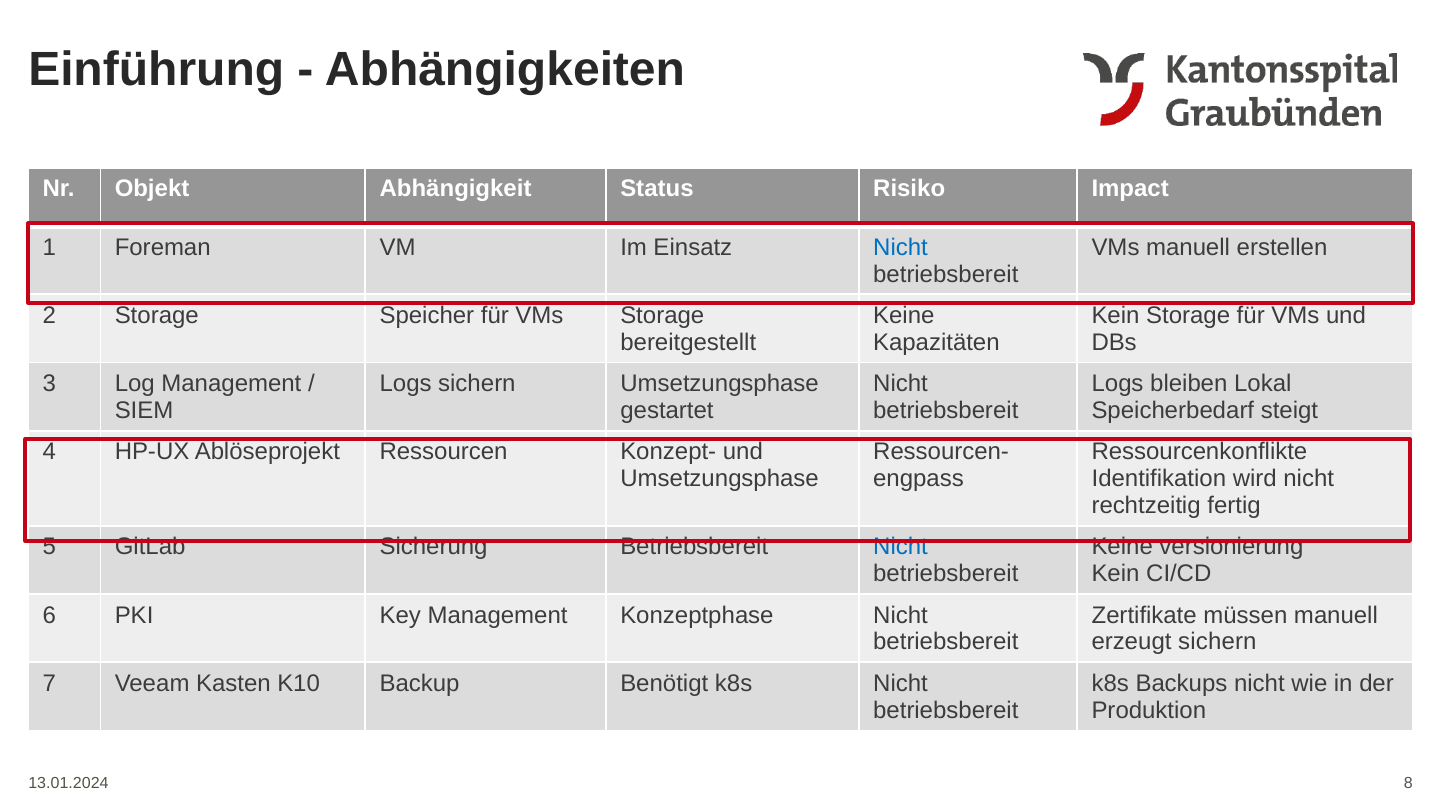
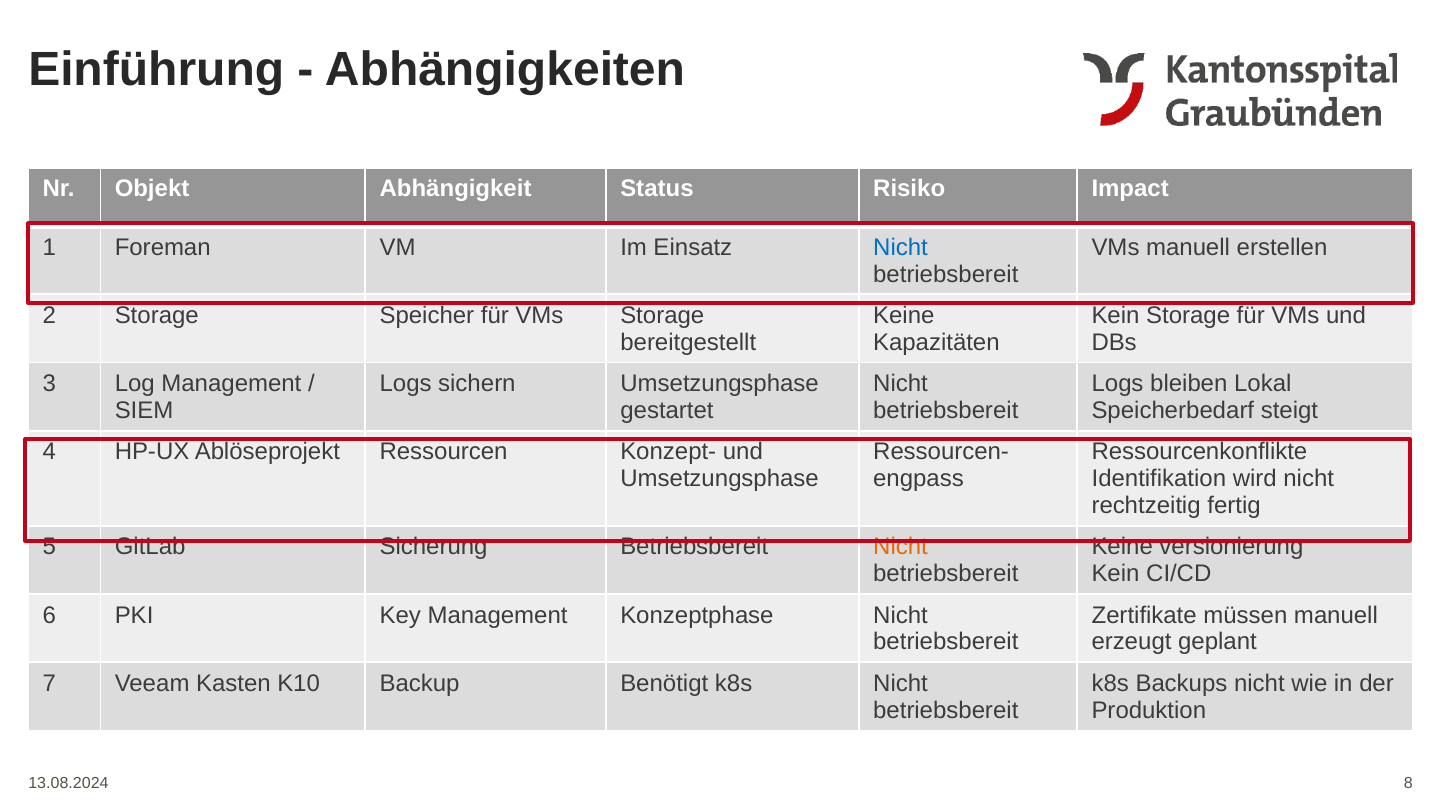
Nicht colour: blue -> orange (901, 547)
erzeugt sichern: sichern -> geplant (1217, 642)
13.01.2024: 13.01.2024 -> 13.08.2024 (68, 784)
